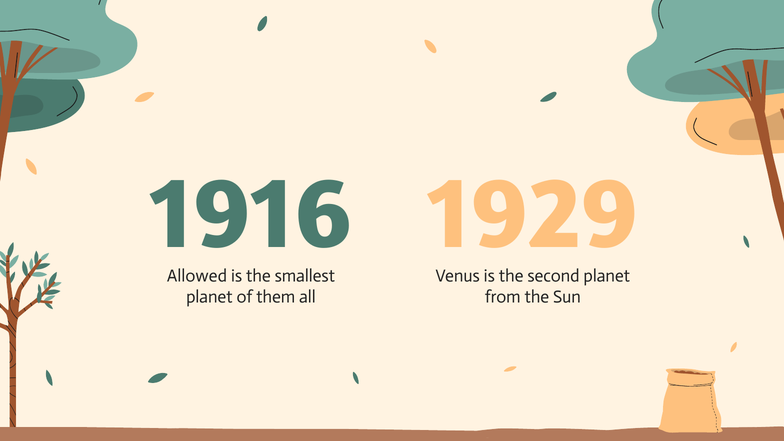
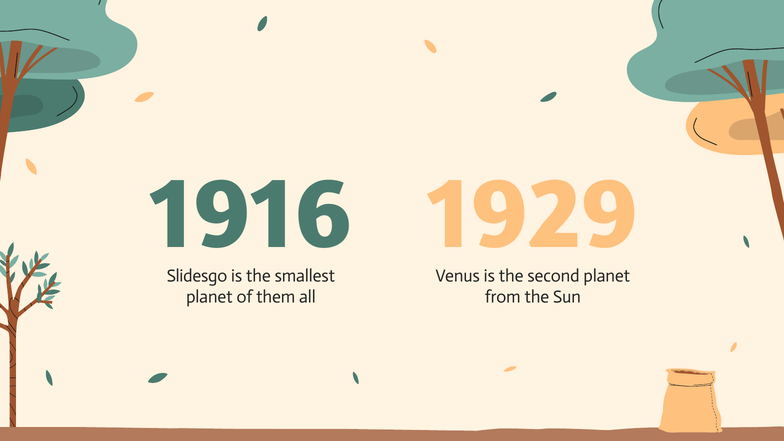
Allowed: Allowed -> Slidesgo (197, 276)
